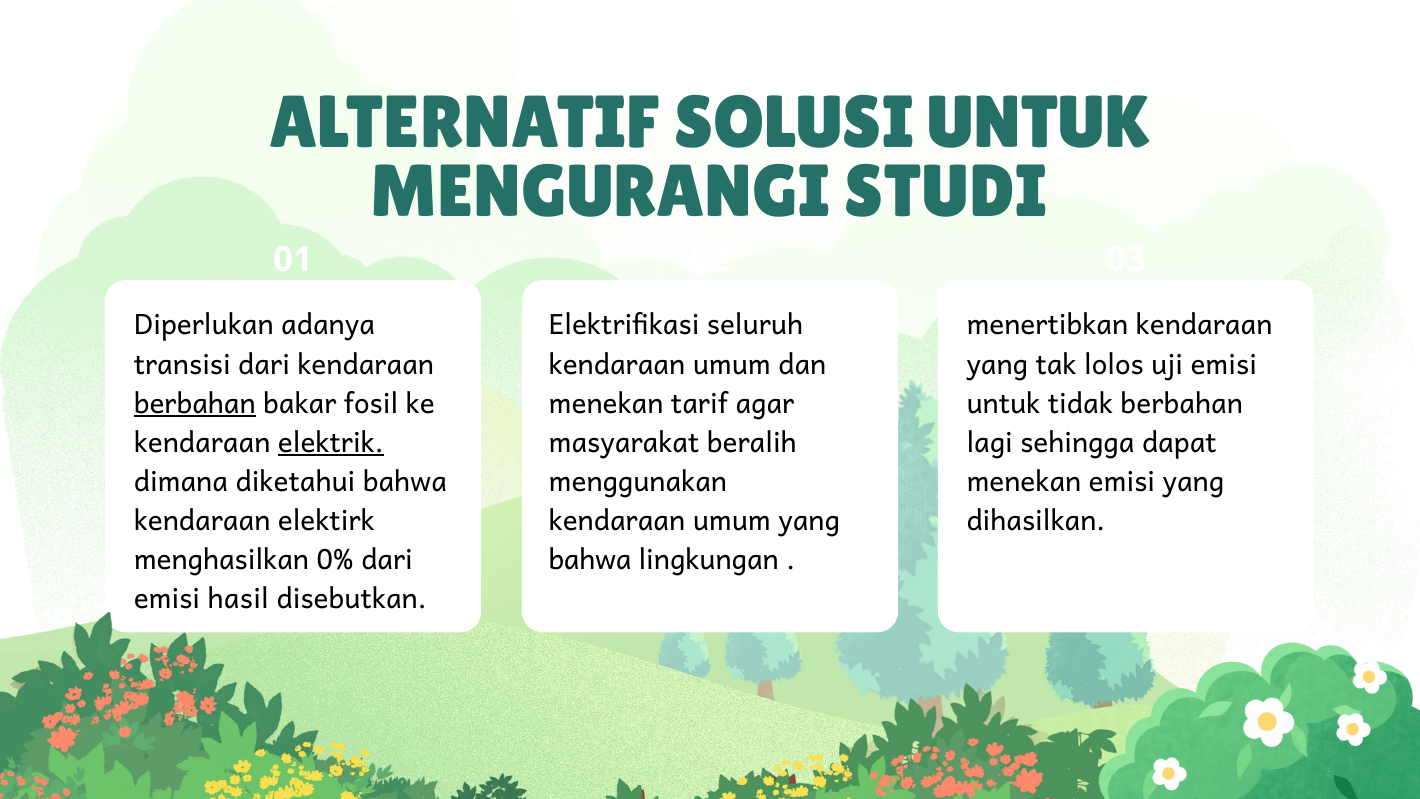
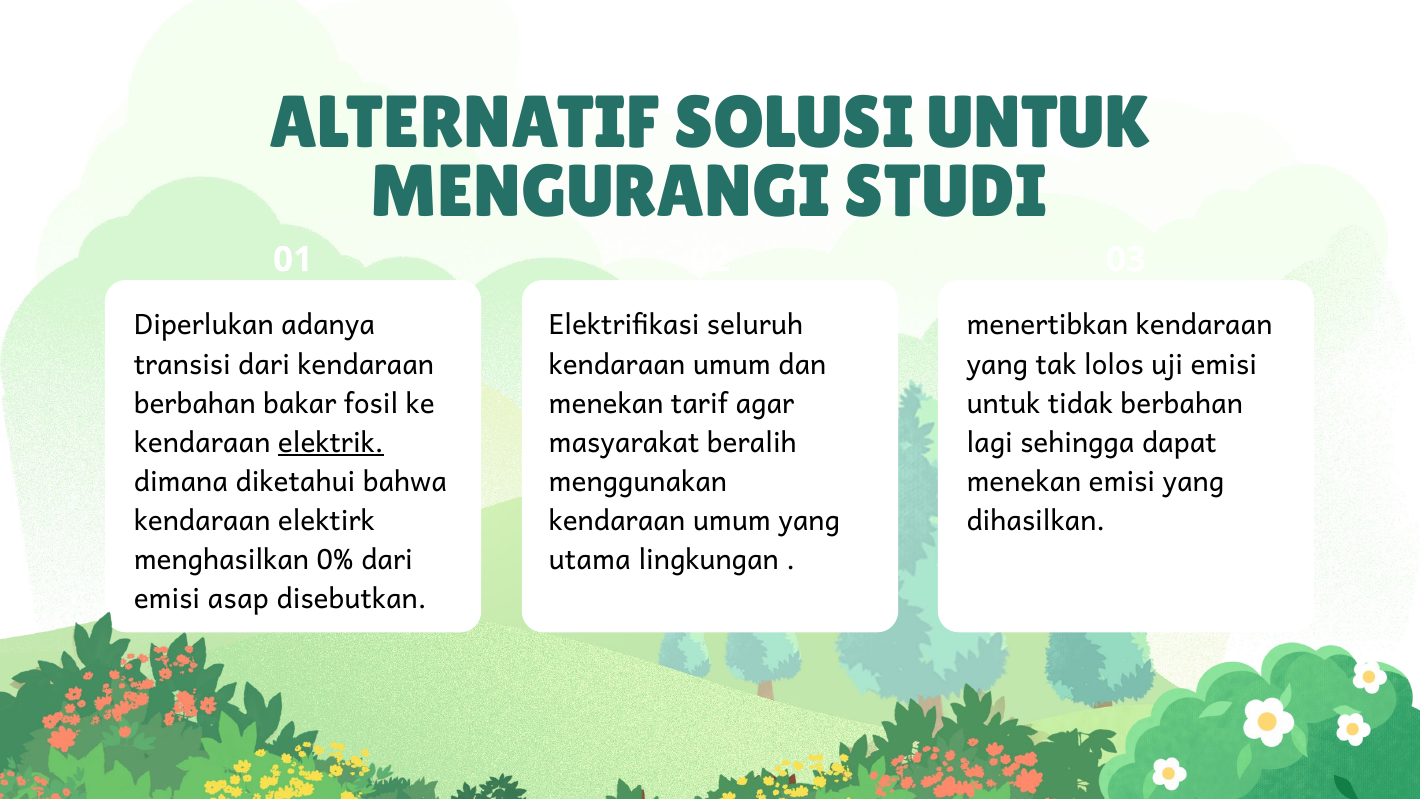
berbahan underline: present -> none (195, 404)
bahwa: bahwa -> utama (590, 560)
hasil: hasil -> asap (238, 599)
